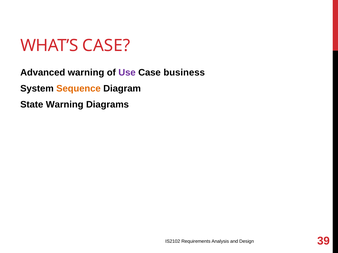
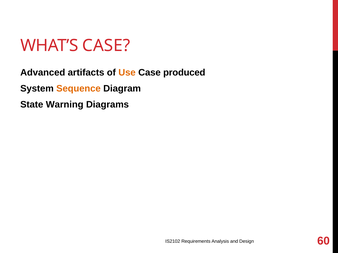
Advanced warning: warning -> artifacts (86, 73)
Use colour: purple -> orange (127, 73)
business: business -> produced (184, 73)
39: 39 -> 60 (323, 241)
